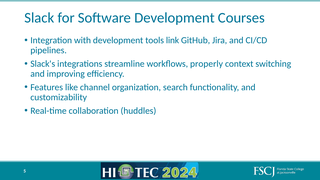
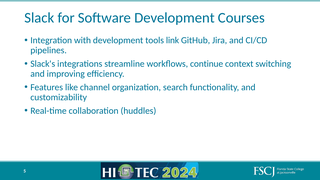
properly: properly -> continue (207, 64)
